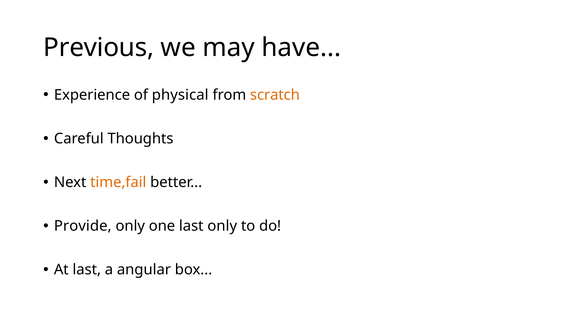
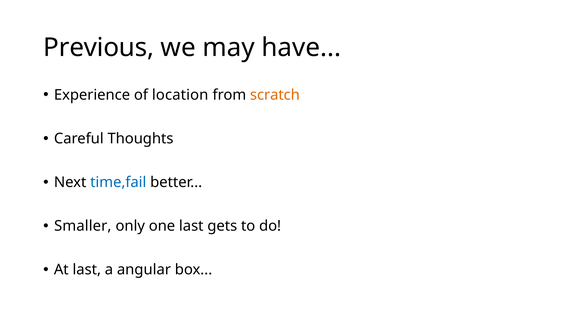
physical: physical -> location (180, 95)
time,fail colour: orange -> blue (118, 183)
Provide: Provide -> Smaller (83, 226)
last only: only -> gets (222, 226)
